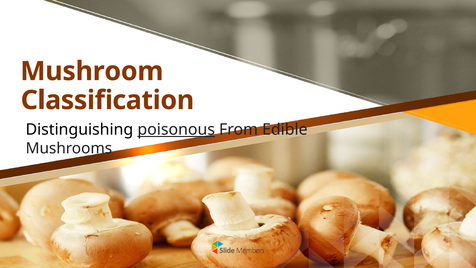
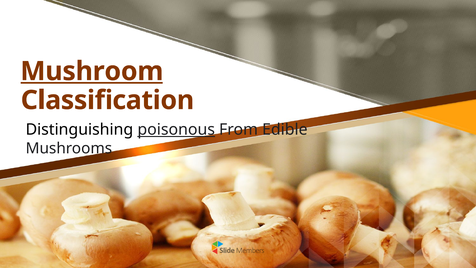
Mushroom underline: none -> present (92, 71)
